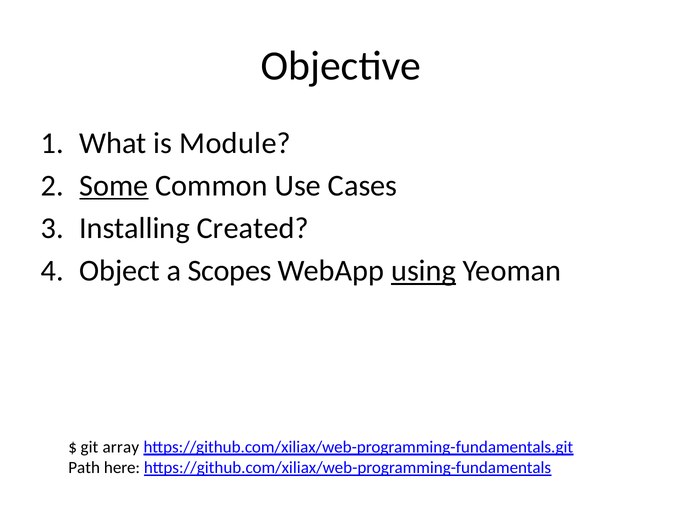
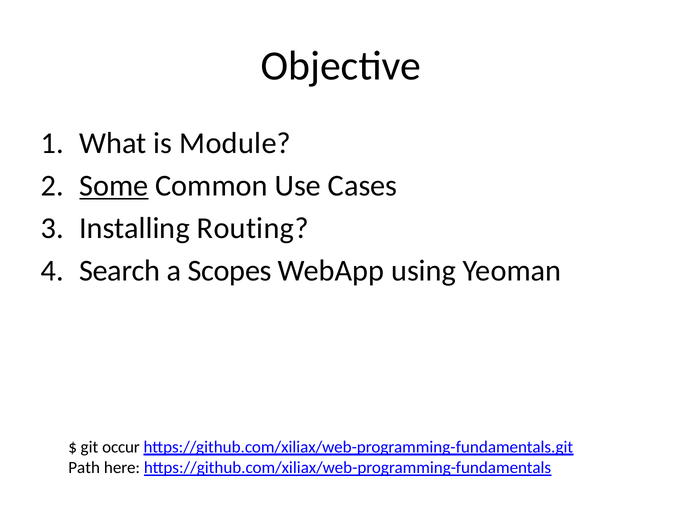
Created: Created -> Routing (253, 228)
Object: Object -> Search (120, 271)
using underline: present -> none (424, 271)
array: array -> occur (121, 447)
